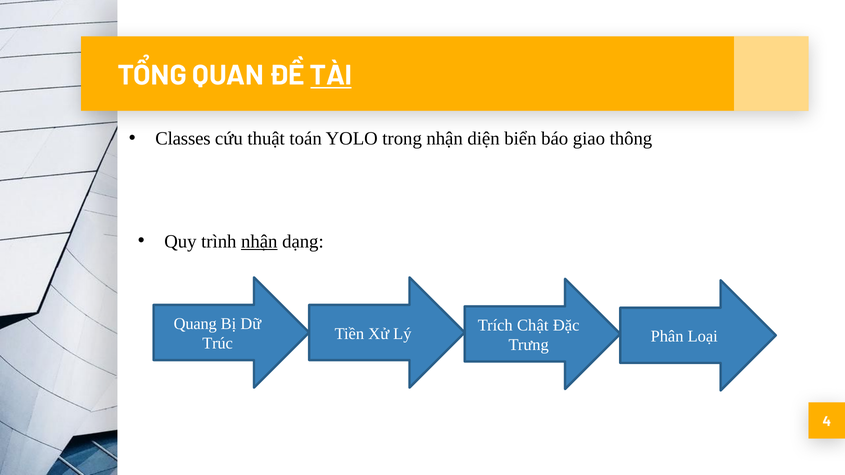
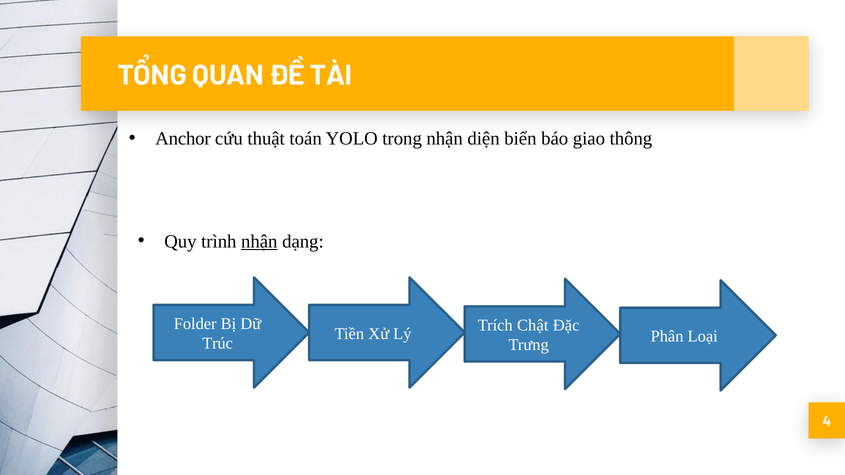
TÀI underline: present -> none (331, 76)
Classes: Classes -> Anchor (183, 139)
Quang: Quang -> Folder (195, 324)
